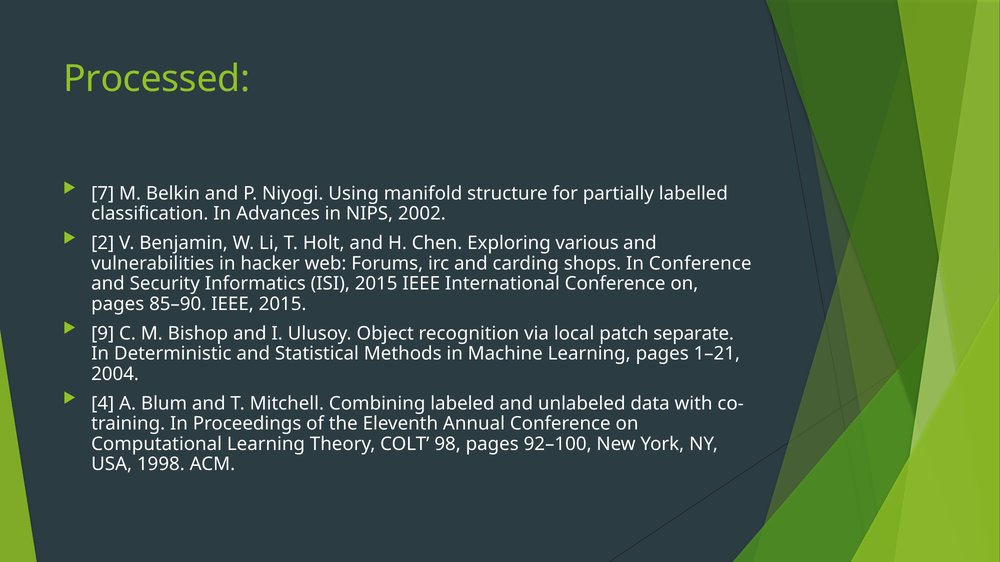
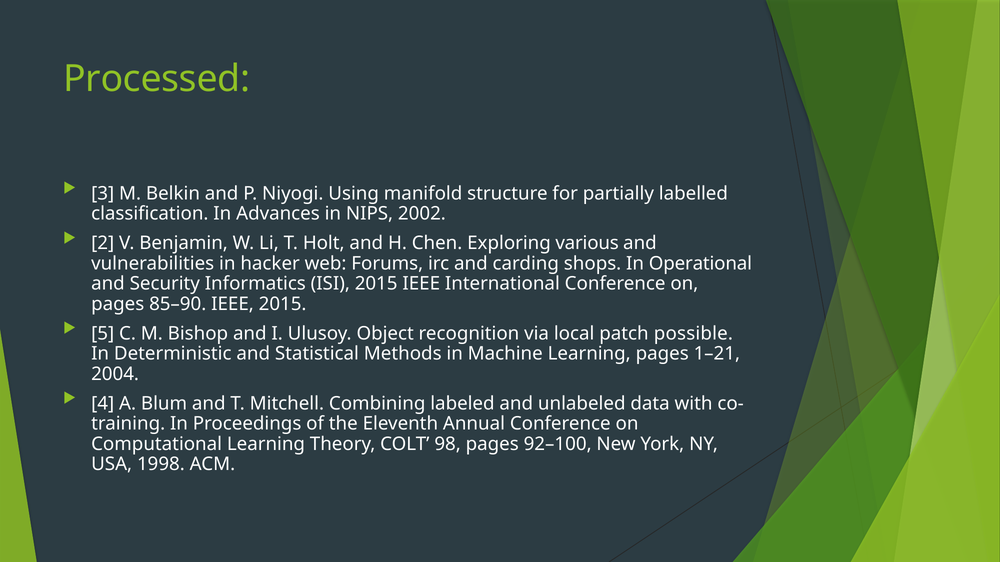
7: 7 -> 3 (103, 194)
In Conference: Conference -> Operational (700, 264)
9: 9 -> 5 (103, 334)
separate: separate -> possible (693, 334)
